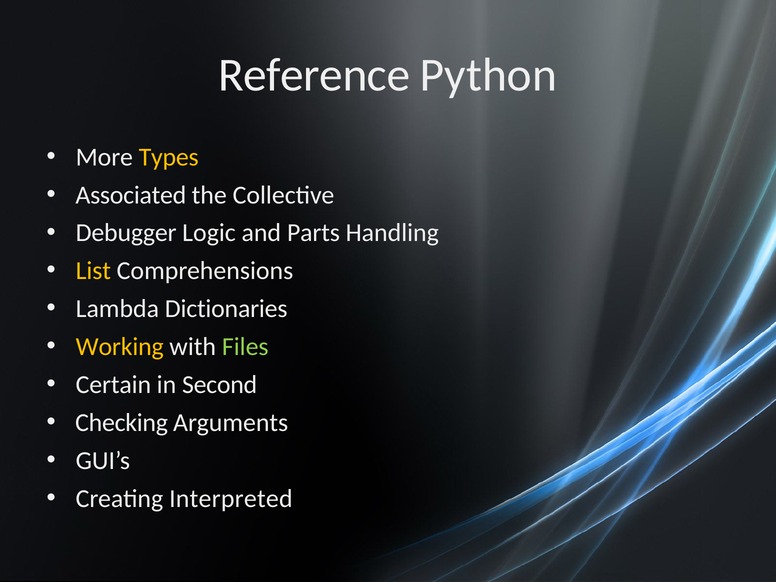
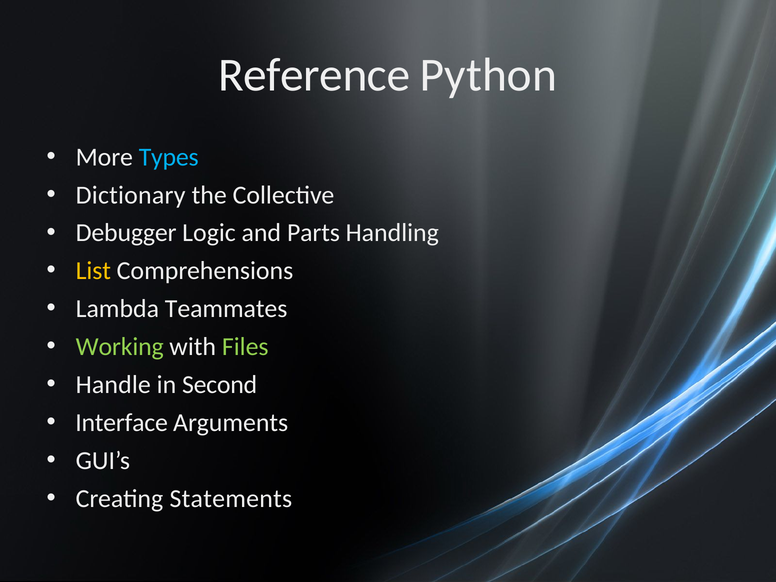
Types colour: yellow -> light blue (169, 157)
Associated: Associated -> Dictionary (131, 195)
Dictionaries: Dictionaries -> Teammates (226, 309)
Working colour: yellow -> light green (120, 347)
Certain: Certain -> Handle (113, 385)
Checking: Checking -> Interface (122, 423)
Interpreted: Interpreted -> Statements (231, 499)
